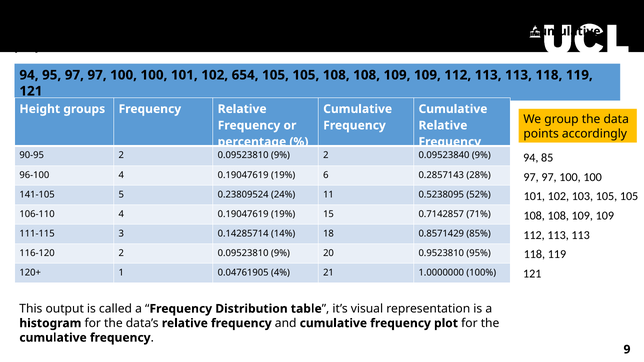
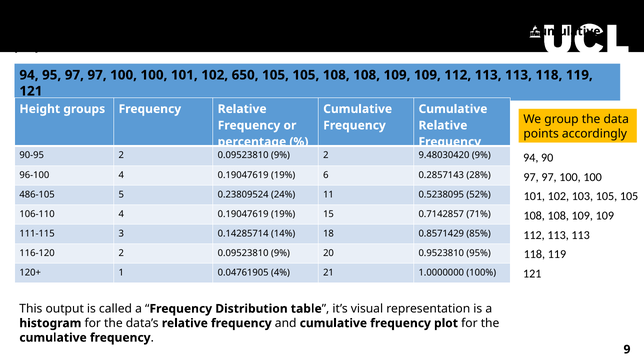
654: 654 -> 650 (245, 75)
0.09523840: 0.09523840 -> 9.48030420 (444, 155)
85: 85 -> 90 (547, 158)
141-105: 141-105 -> 486-105 (37, 195)
